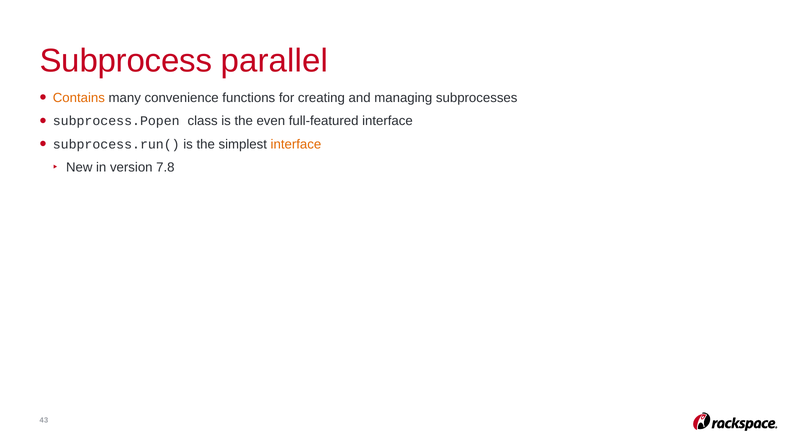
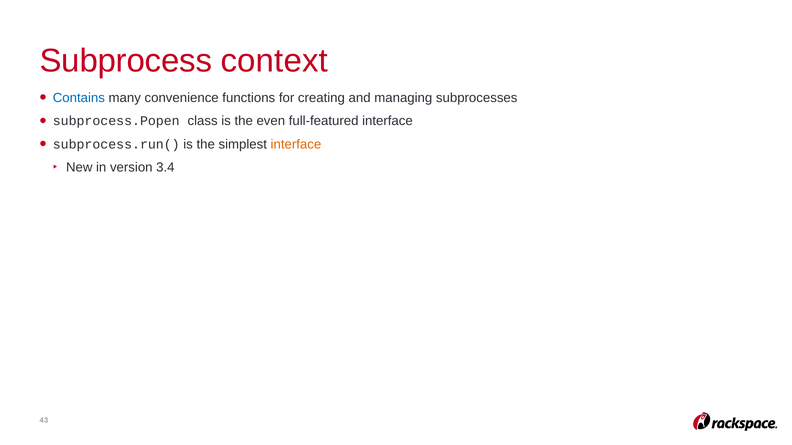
parallel: parallel -> context (274, 61)
Contains colour: orange -> blue (79, 98)
7.8: 7.8 -> 3.4 (165, 168)
